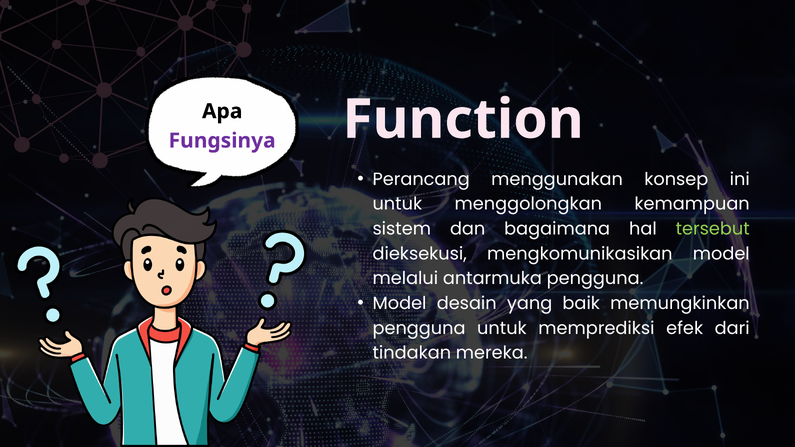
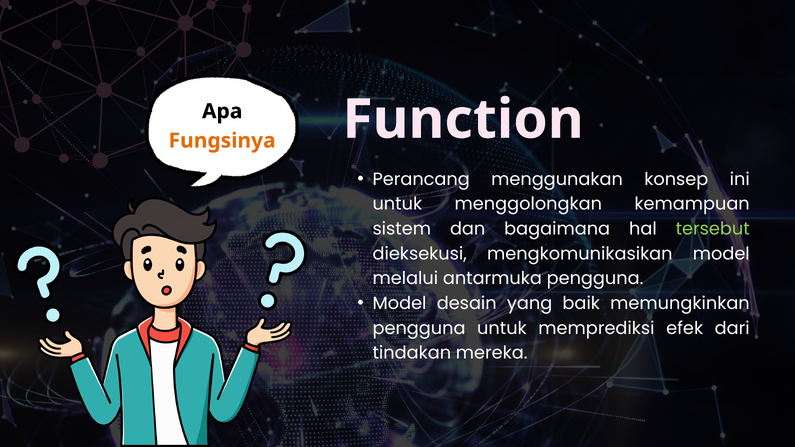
Fungsinya colour: purple -> orange (222, 141)
